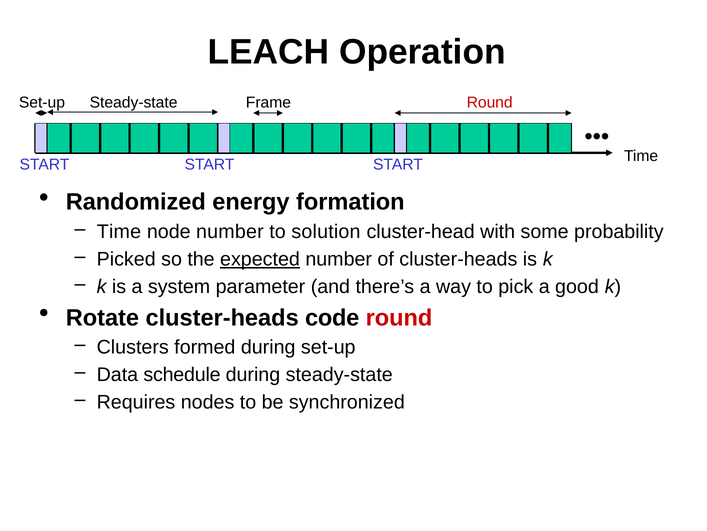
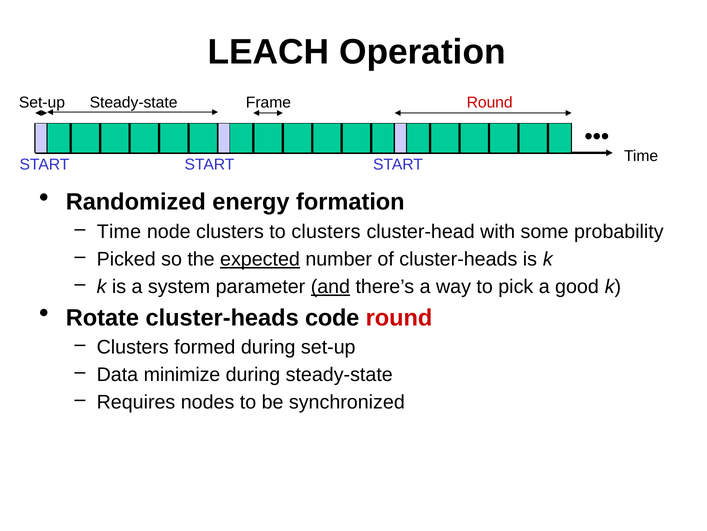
node number: number -> clusters (230, 231)
to solution: solution -> clusters (326, 231)
and underline: none -> present (330, 286)
schedule: schedule -> minimize (182, 374)
